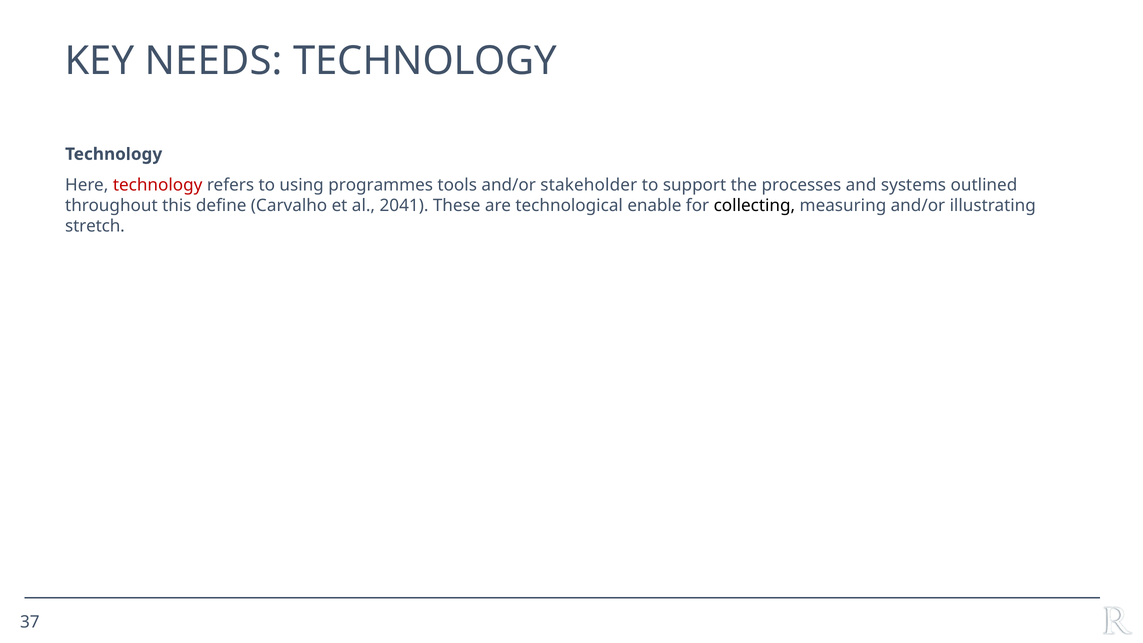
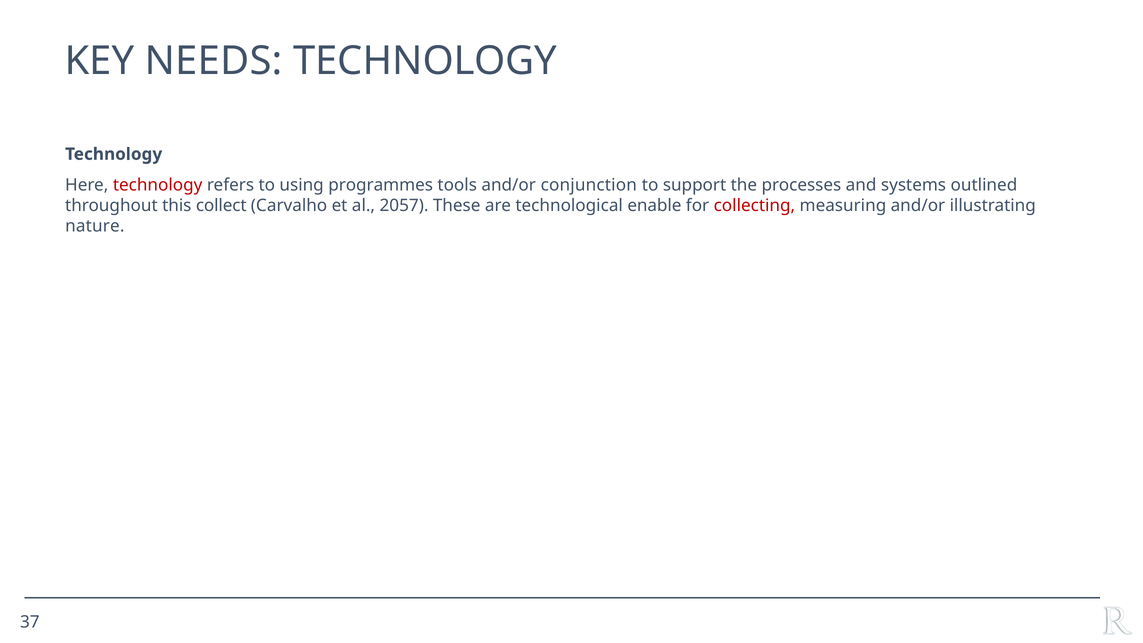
stakeholder: stakeholder -> conjunction (589, 185)
define: define -> collect (221, 205)
2041: 2041 -> 2057 (404, 205)
collecting colour: black -> red (754, 205)
stretch: stretch -> nature (95, 226)
